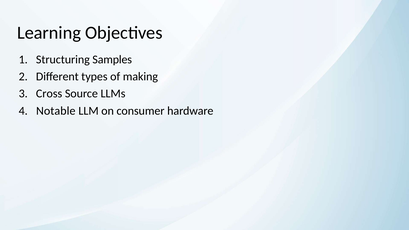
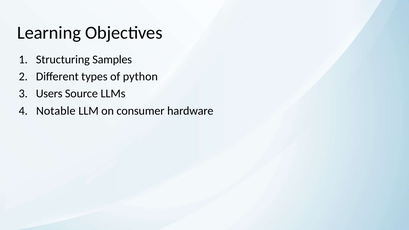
making: making -> python (140, 77)
Cross: Cross -> Users (49, 94)
